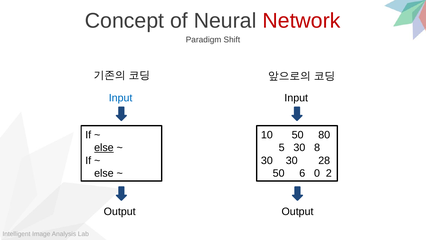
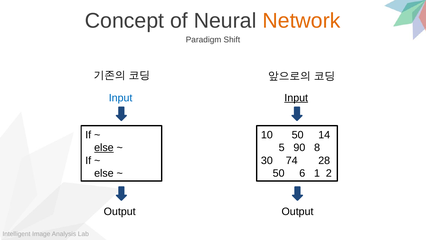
Network colour: red -> orange (302, 21)
Input underline: none -> present (296, 98)
80: 80 -> 14 (324, 135)
5 30: 30 -> 90 (299, 148)
30 30: 30 -> 74 (292, 160)
0: 0 -> 1 (317, 173)
